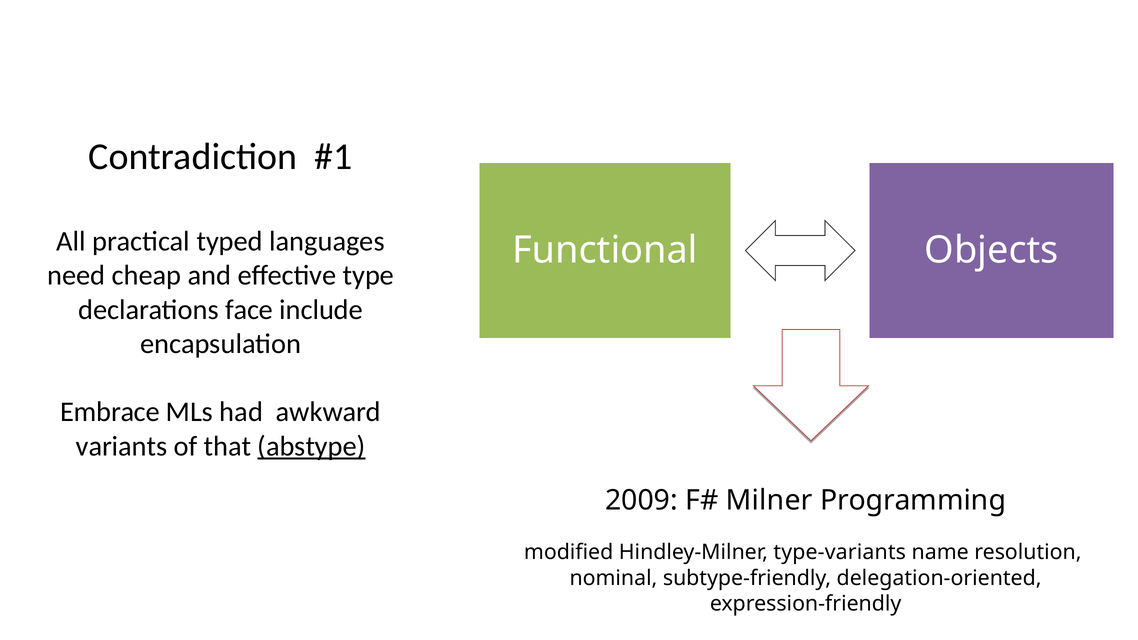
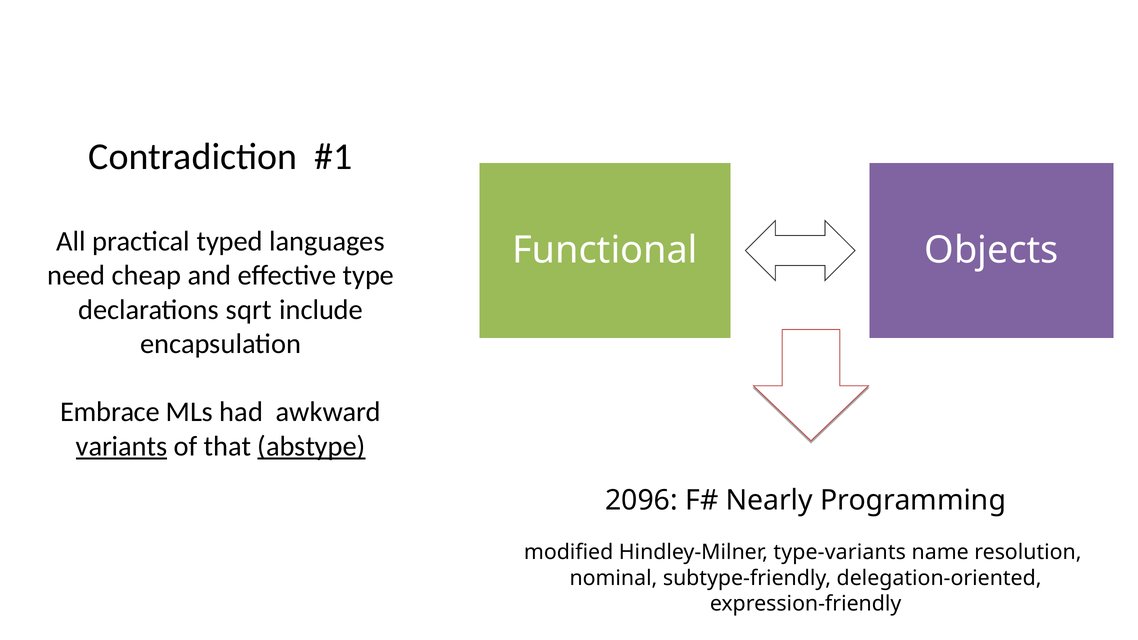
face: face -> sqrt (249, 310)
variants underline: none -> present (122, 446)
2009: 2009 -> 2096 (642, 500)
Milner: Milner -> Nearly (769, 500)
